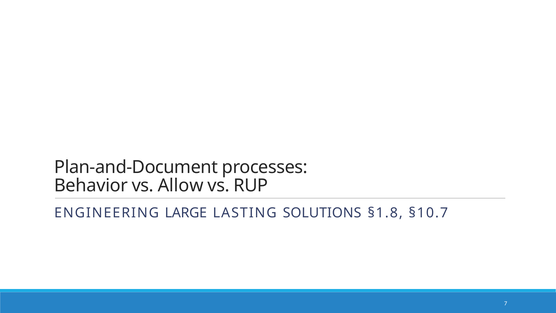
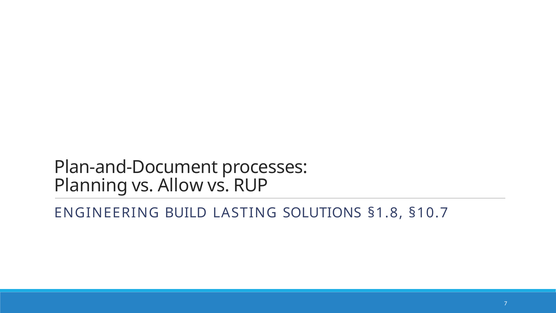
Behavior: Behavior -> Planning (91, 186)
LARGE: LARGE -> BUILD (186, 213)
